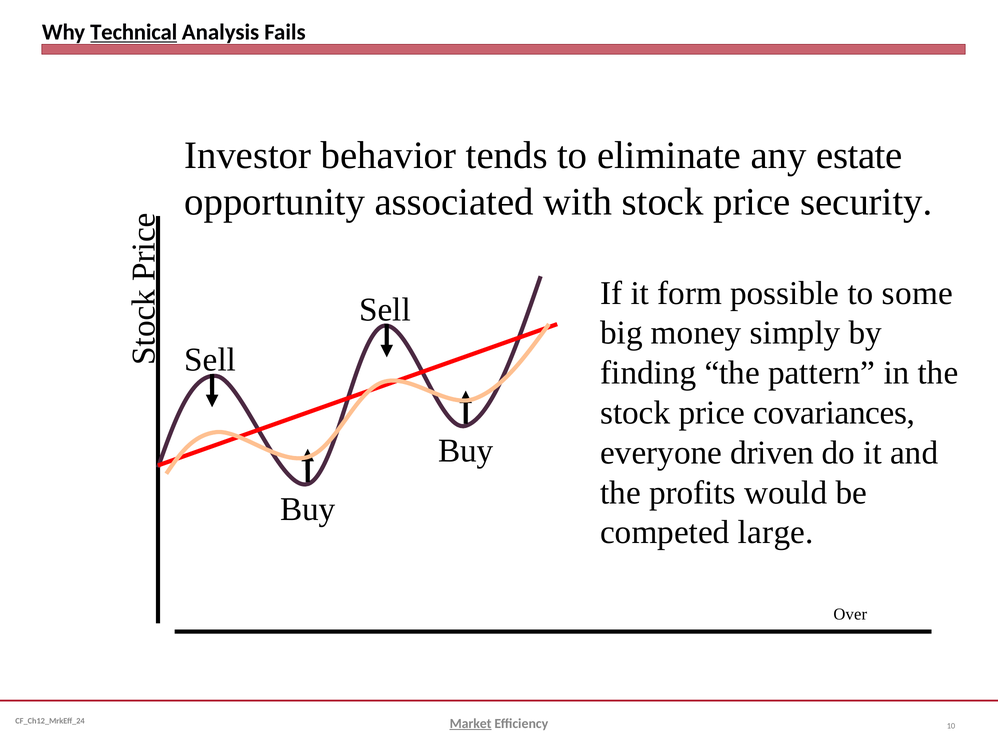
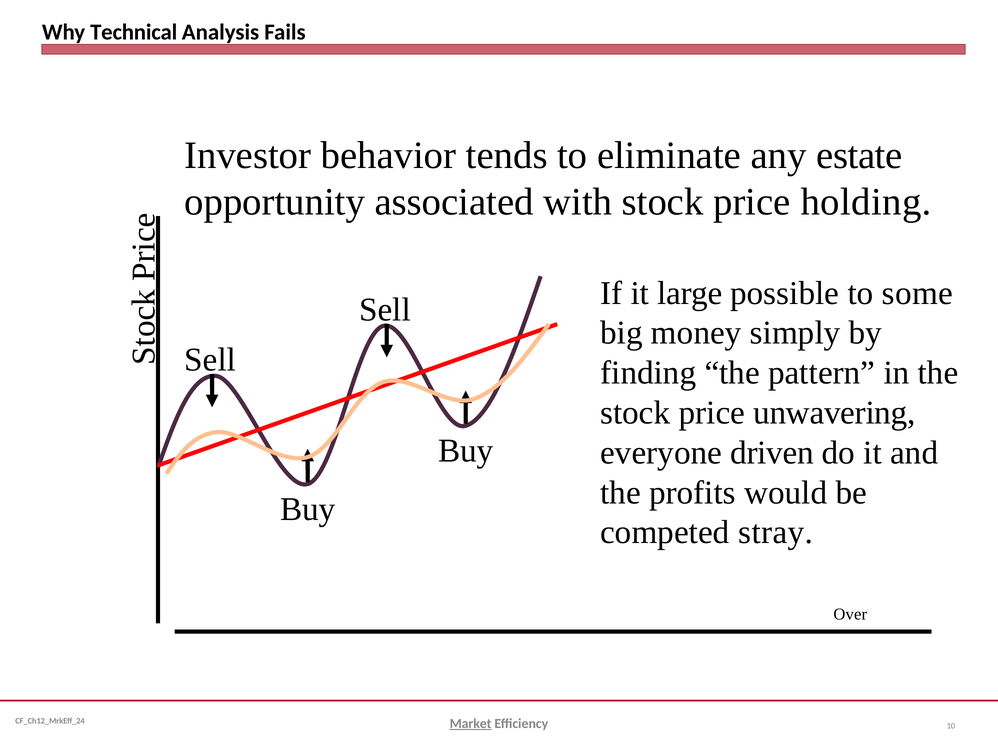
Technical underline: present -> none (134, 32)
security: security -> holding (866, 202)
form: form -> large (690, 293)
covariances: covariances -> unwavering (834, 413)
large: large -> stray (776, 533)
